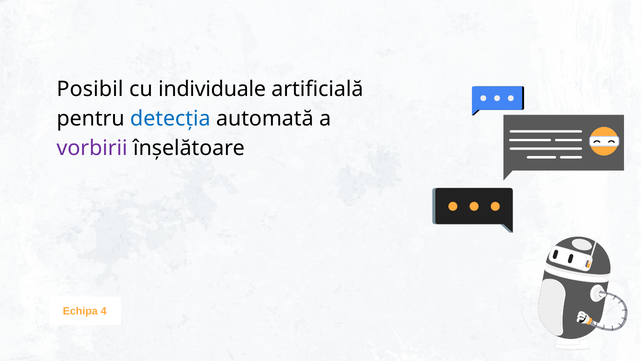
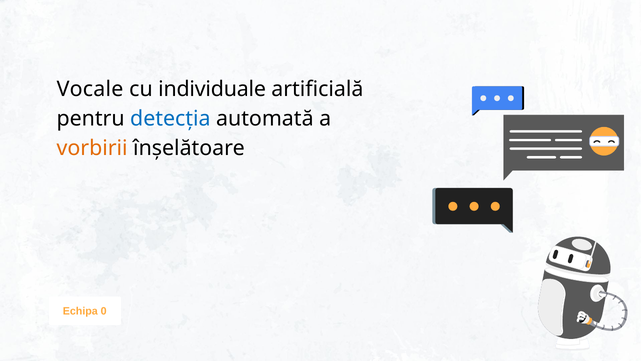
Posibil: Posibil -> Vocale (90, 89)
vorbirii colour: purple -> orange (92, 148)
4: 4 -> 0 (104, 311)
